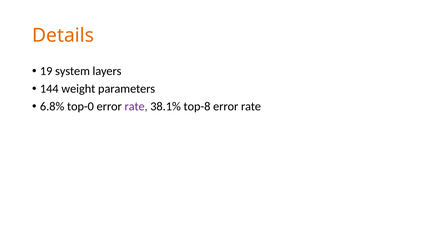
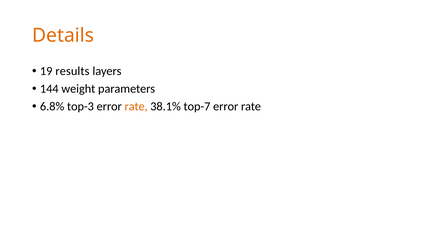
system: system -> results (72, 71)
top-0: top-0 -> top-3 (80, 106)
rate colour: purple -> orange (136, 106)
top-8: top-8 -> top-7 (197, 106)
